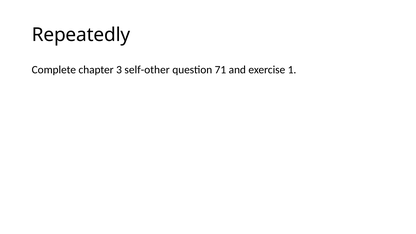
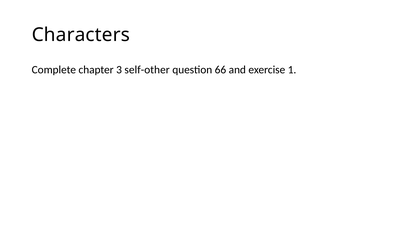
Repeatedly: Repeatedly -> Characters (81, 35)
71: 71 -> 66 (220, 70)
